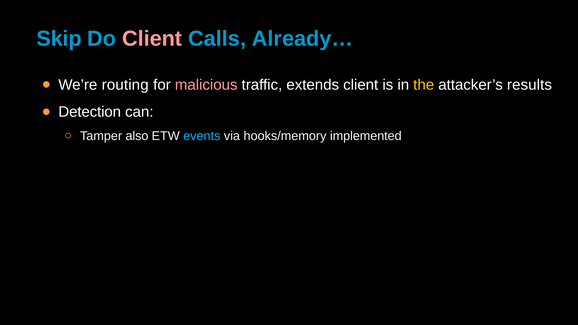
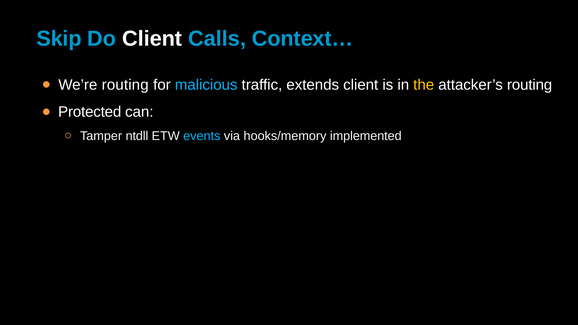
Client colour: pink -> white (152, 39)
Already…: Already… -> Context… (303, 39)
malicious colour: pink -> light blue (206, 85)
attacker’s results: results -> routing (530, 85)
Detection: Detection -> Protected (90, 112)
also: also -> ntdll (137, 136)
